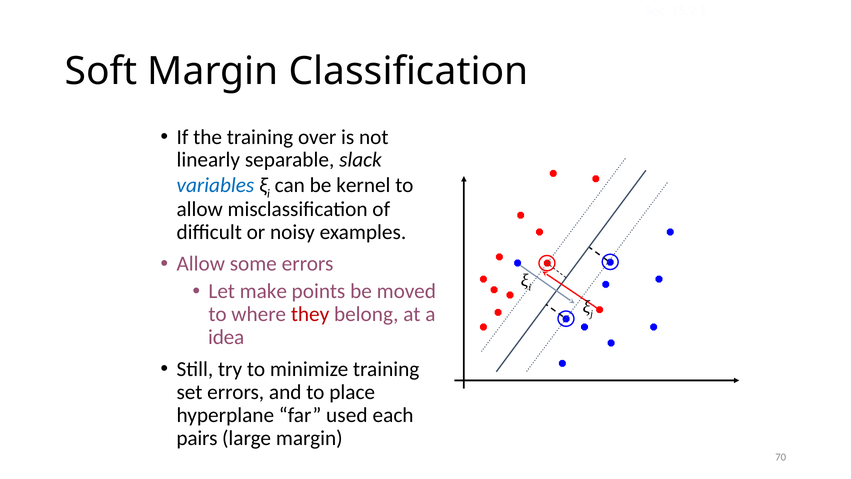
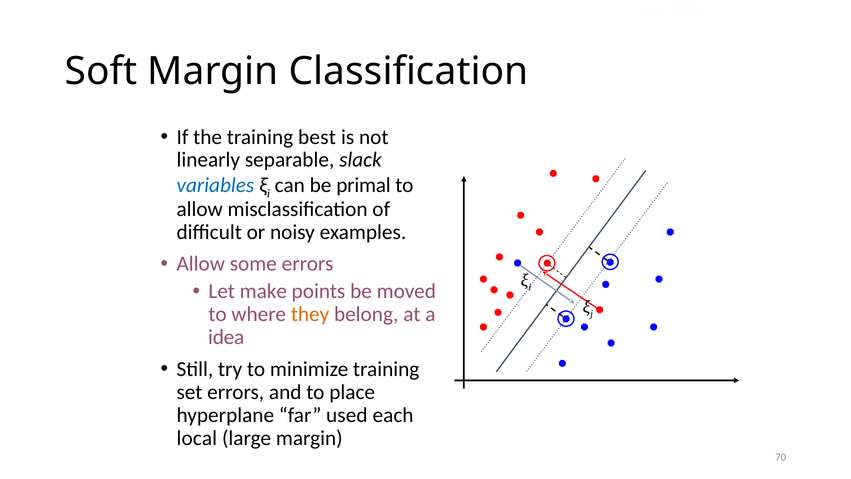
over: over -> best (317, 137)
kernel: kernel -> primal (363, 185)
they colour: red -> orange (310, 314)
pairs: pairs -> local (197, 438)
